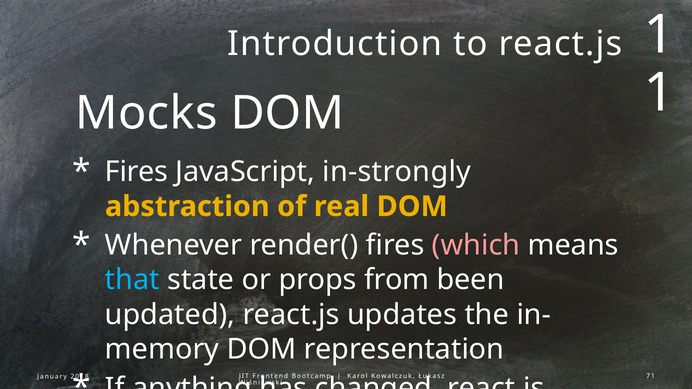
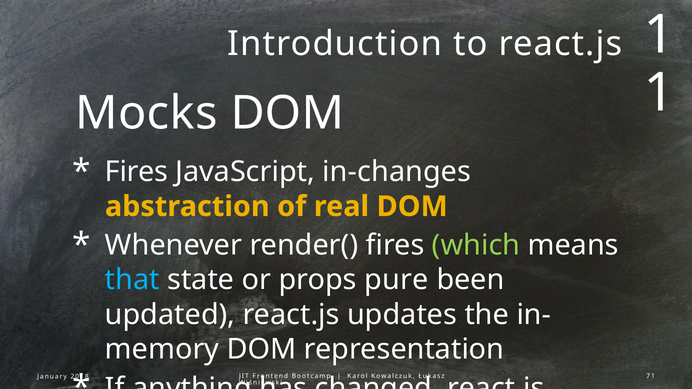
in-strongly: in-strongly -> in-changes (397, 172)
which colour: pink -> light green (476, 246)
from: from -> pure (396, 280)
